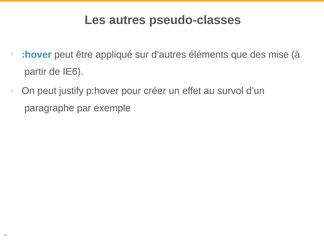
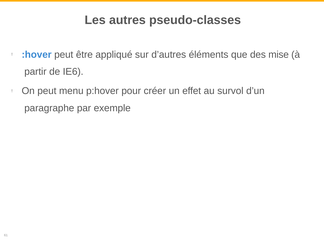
justify: justify -> menu (71, 91)
